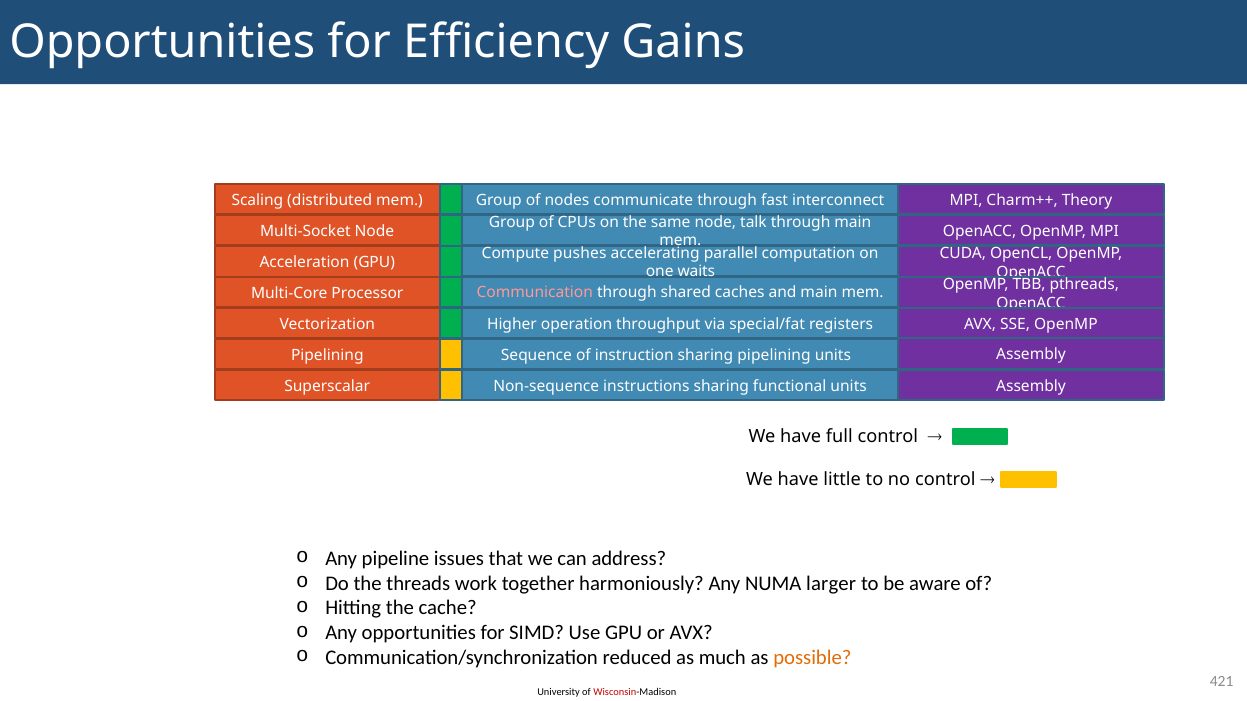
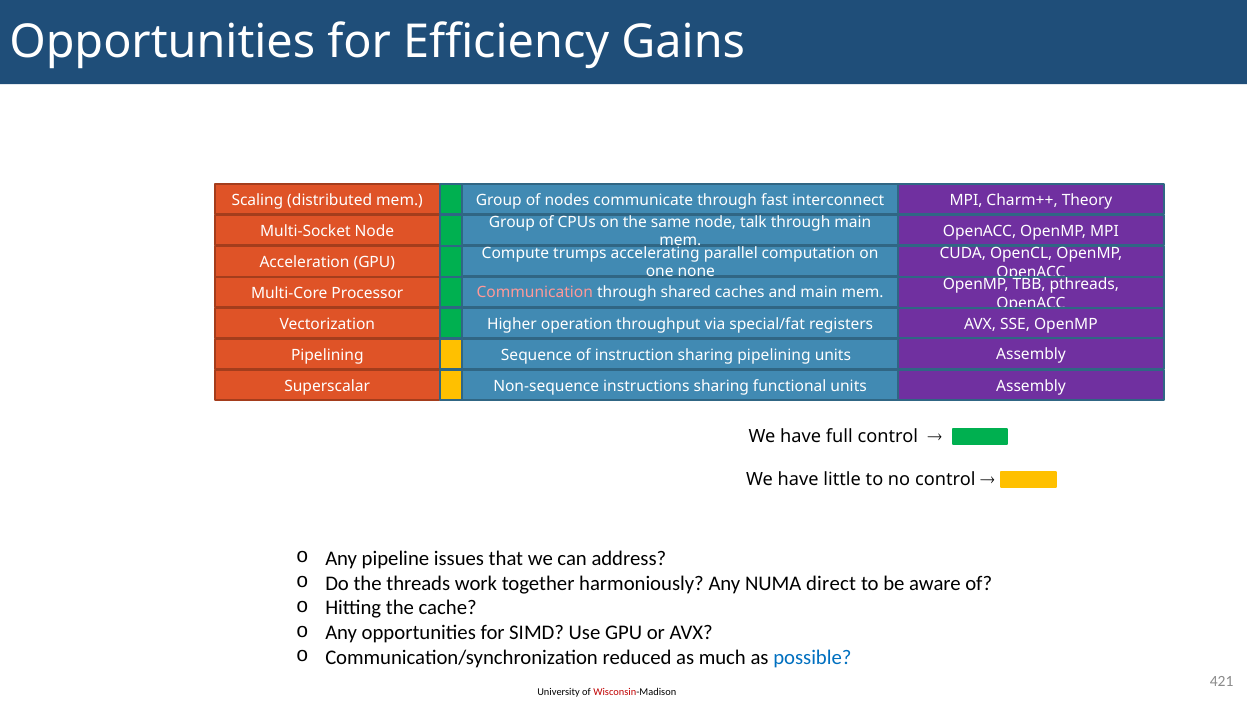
pushes: pushes -> trumps (580, 253)
waits: waits -> none (696, 272)
larger: larger -> direct (831, 584)
possible colour: orange -> blue (812, 658)
